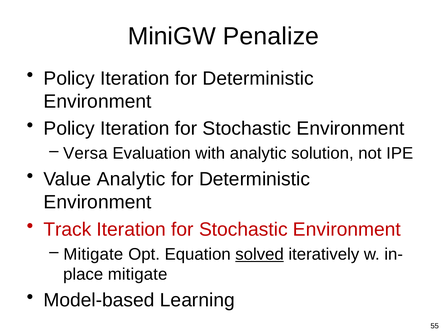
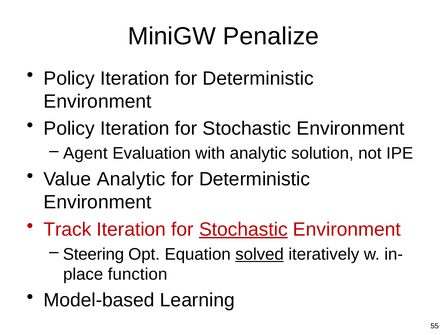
Versa: Versa -> Agent (85, 154)
Stochastic underline: none -> present (243, 230)
Mitigate: Mitigate -> Steering (93, 254)
mitigate: mitigate -> function (138, 275)
